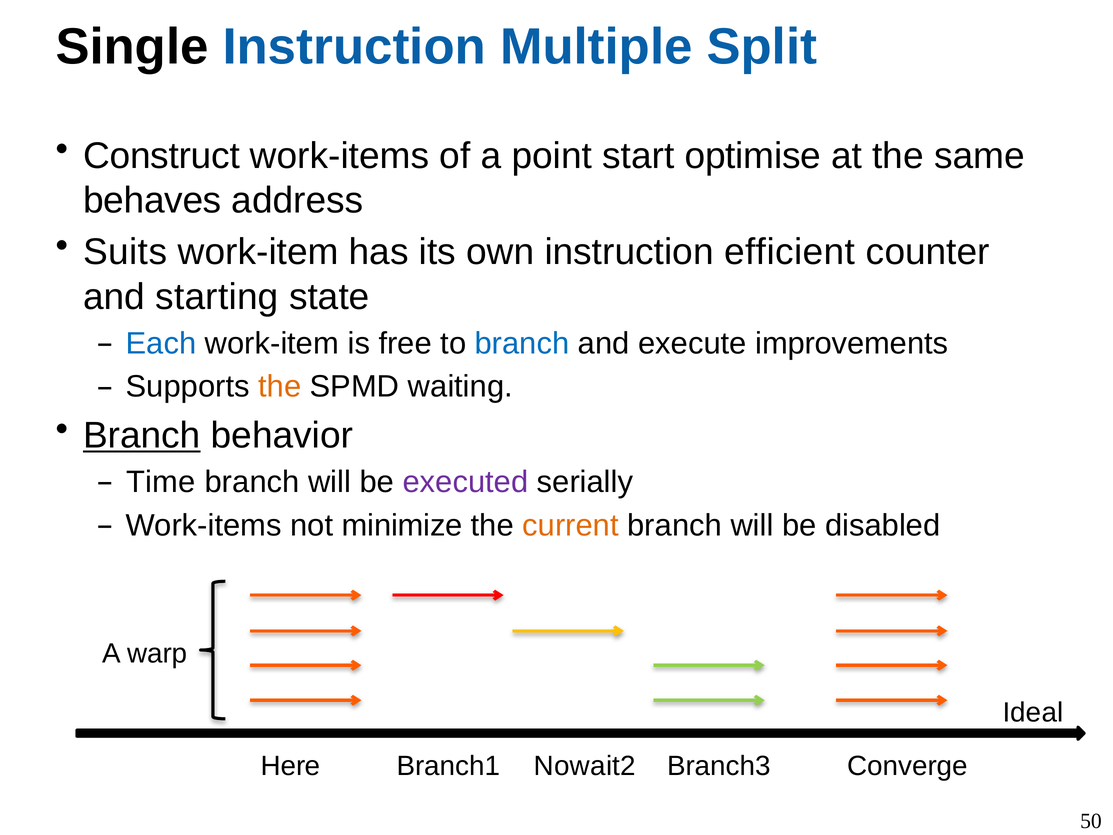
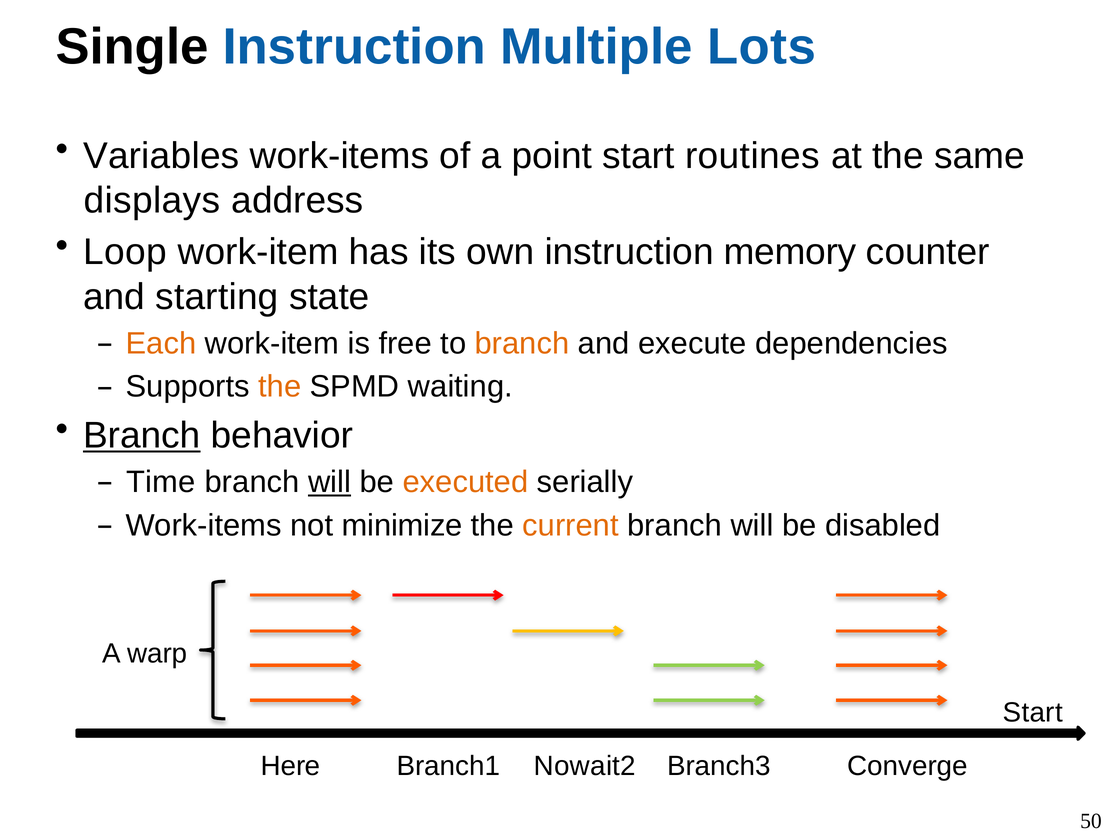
Split: Split -> Lots (762, 47)
Construct: Construct -> Variables (161, 156)
optimise: optimise -> routines (753, 156)
behaves: behaves -> displays (152, 200)
Suits: Suits -> Loop (125, 252)
efficient: efficient -> memory (790, 252)
Each colour: blue -> orange (161, 343)
branch colour: blue -> orange (522, 343)
improvements: improvements -> dependencies (852, 343)
will underline: none -> present (330, 482)
executed colour: purple -> orange (465, 482)
Ideal: Ideal -> Start (1033, 712)
